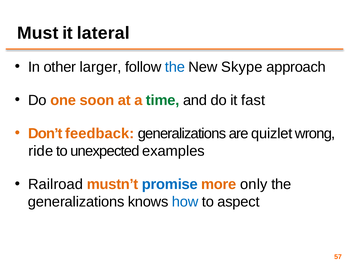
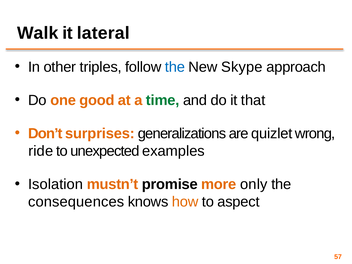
Must: Must -> Walk (38, 33)
larger: larger -> triples (101, 67)
soon: soon -> good (97, 100)
fast: fast -> that (253, 100)
feedback: feedback -> surprises (100, 133)
Railroad: Railroad -> Isolation (56, 184)
promise colour: blue -> black (170, 184)
generalizations: generalizations -> consequences (76, 202)
how colour: blue -> orange (185, 202)
